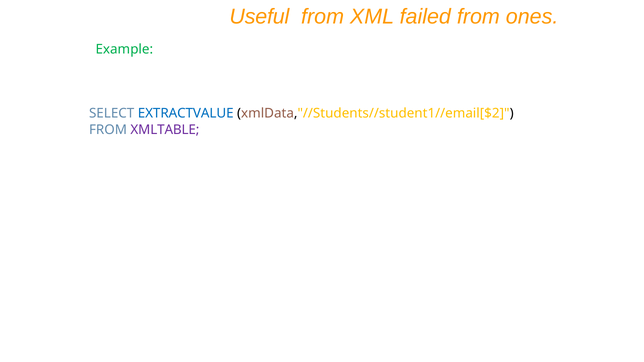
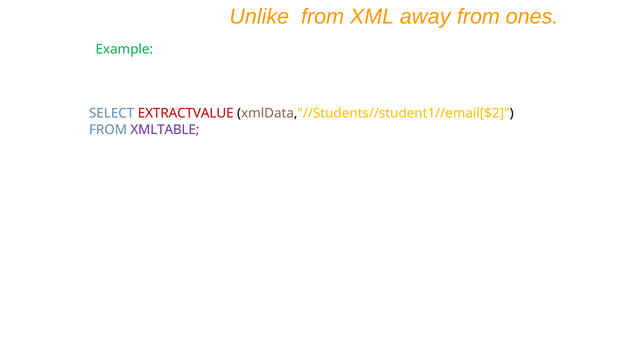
Useful: Useful -> Unlike (259, 17)
failed: failed -> away (425, 17)
EXTRACTVALUE colour: blue -> red (186, 114)
